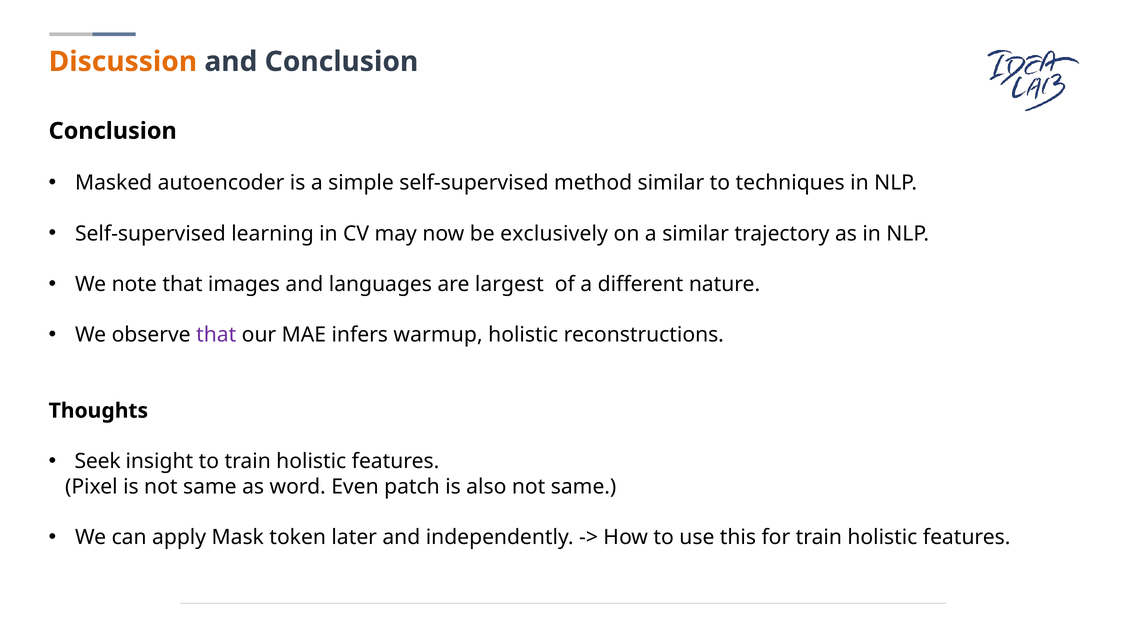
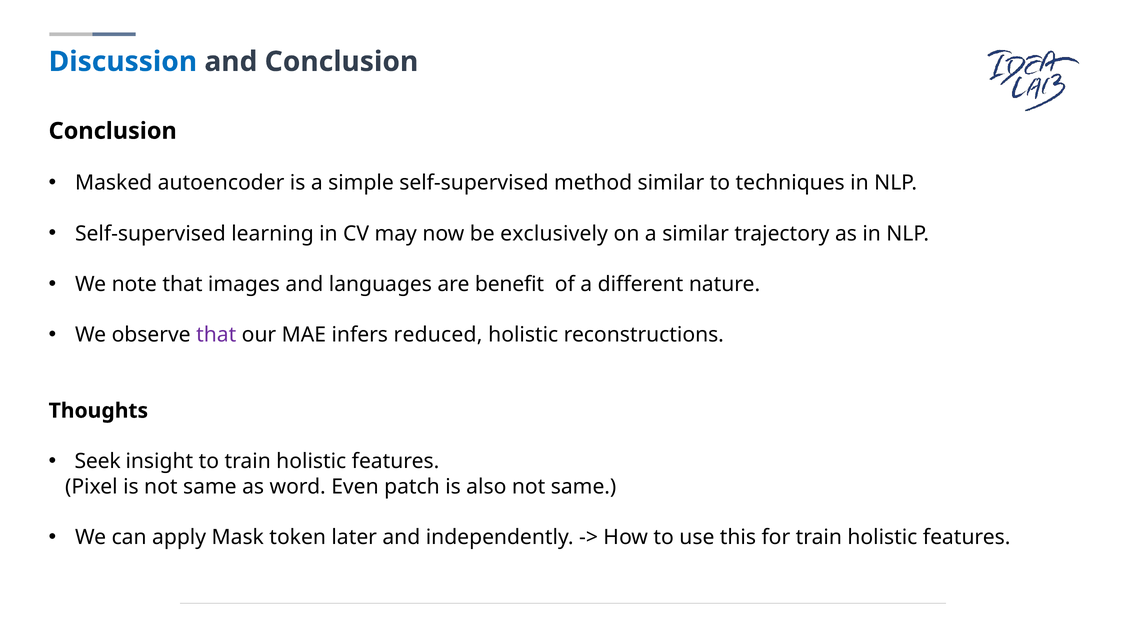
Discussion colour: orange -> blue (123, 62)
largest: largest -> benefit (509, 284)
warmup: warmup -> reduced (438, 335)
